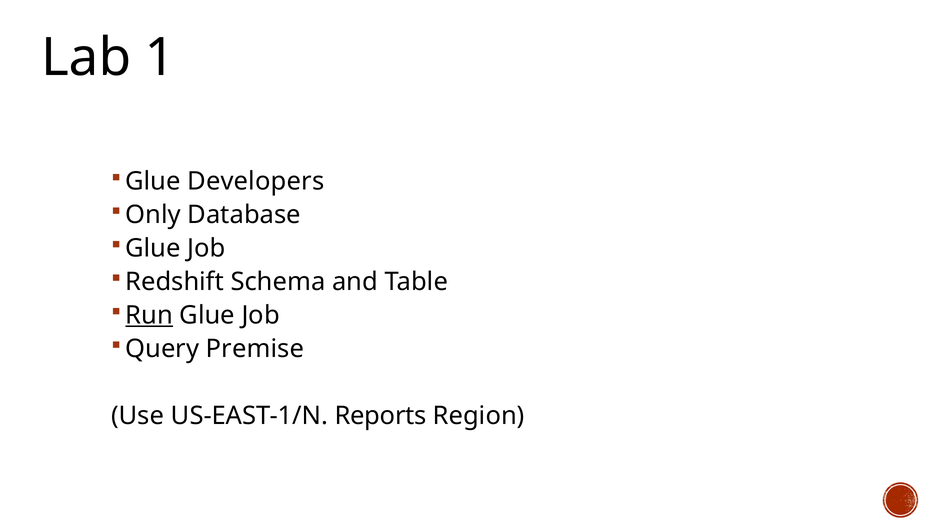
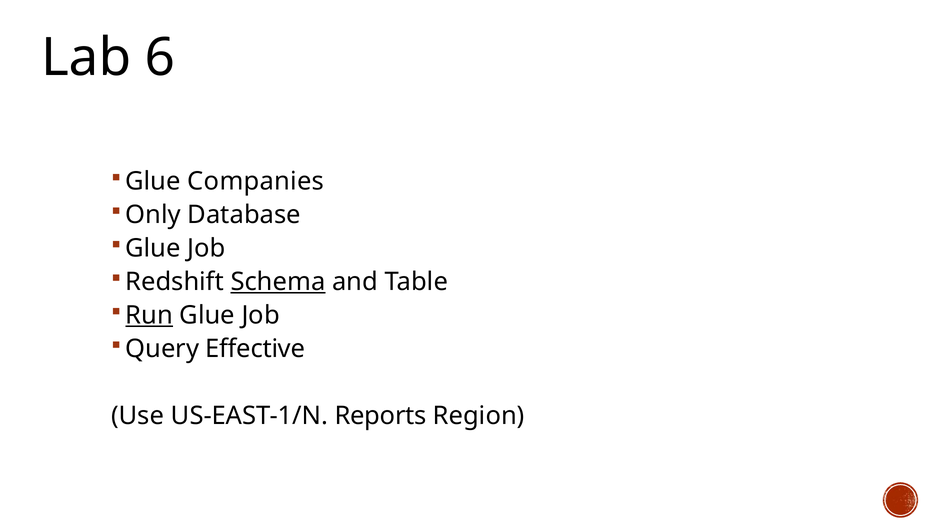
1: 1 -> 6 (160, 58)
Developers: Developers -> Companies (256, 181)
Schema underline: none -> present (278, 282)
Premise: Premise -> Effective (255, 349)
